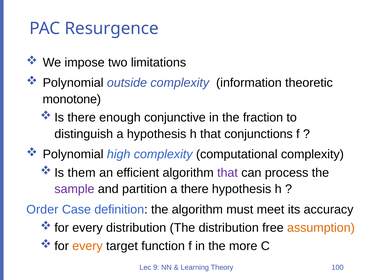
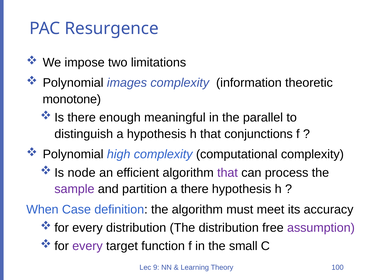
outside: outside -> images (127, 83)
conjunctive: conjunctive -> meaningful (175, 117)
fraction: fraction -> parallel (263, 117)
them: them -> node (82, 173)
Order: Order -> When (42, 209)
assumption colour: orange -> purple (321, 228)
every colour: orange -> purple (87, 246)
more: more -> small (243, 246)
